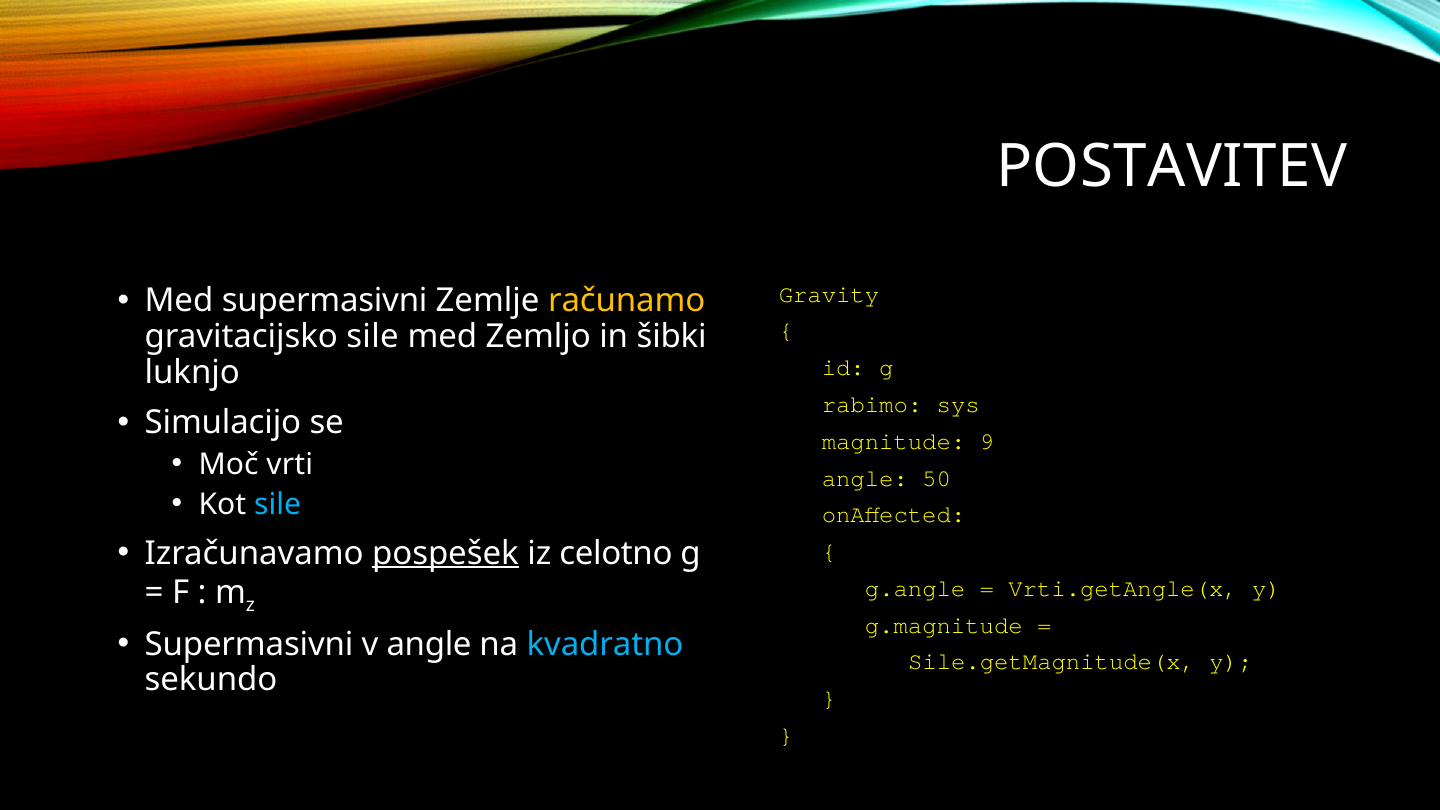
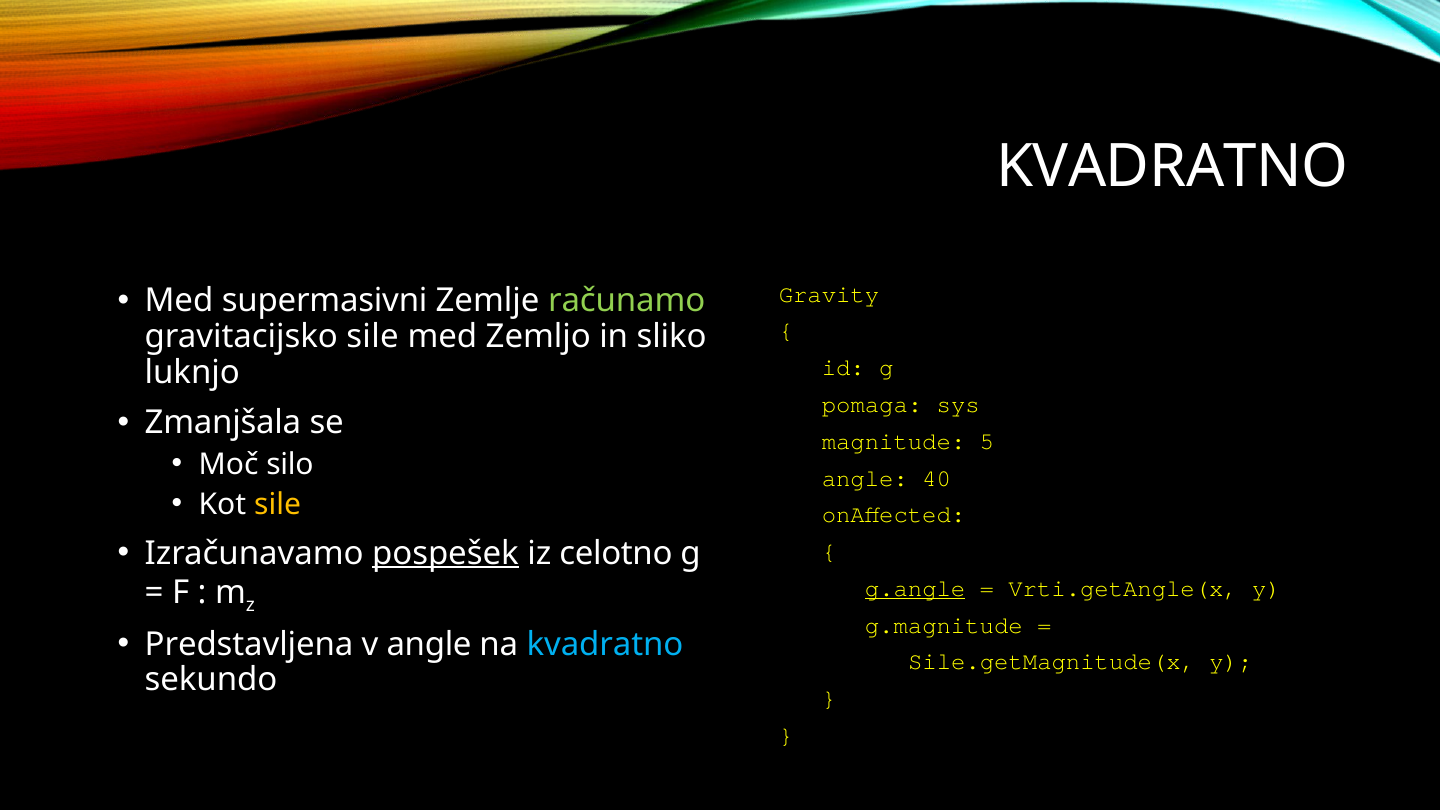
POSTAVITEV: POSTAVITEV -> KVADRATNO (1172, 166)
računamo colour: yellow -> light green (627, 301)
šibki: šibki -> sliko (672, 337)
rabimo: rabimo -> pomaga (872, 405)
Simulacijo: Simulacijo -> Zmanjšala (223, 423)
9: 9 -> 5 (987, 441)
vrti: vrti -> silo (290, 464)
50: 50 -> 40 (937, 478)
sile colour: light blue -> yellow (278, 504)
g.angle underline: none -> present (915, 588)
Supermasivni: Supermasivni -> Predstavljena (249, 644)
